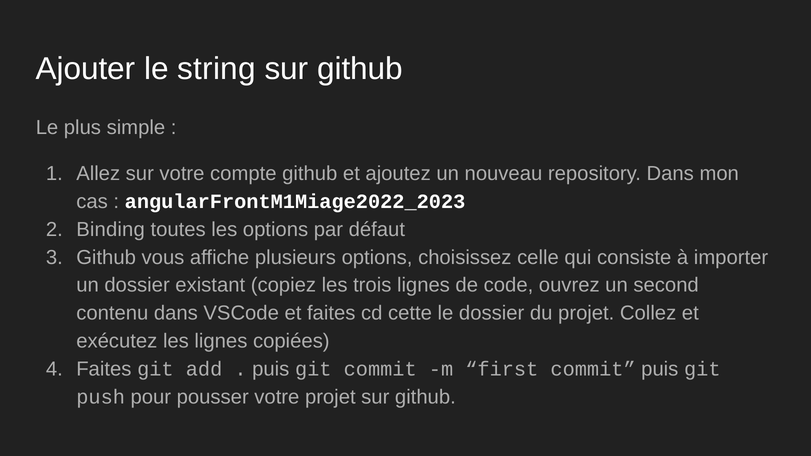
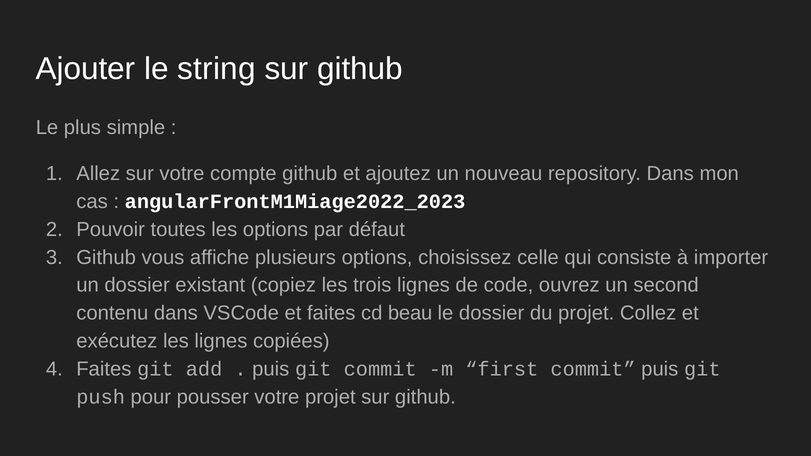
Binding: Binding -> Pouvoir (111, 229)
cette: cette -> beau (410, 313)
